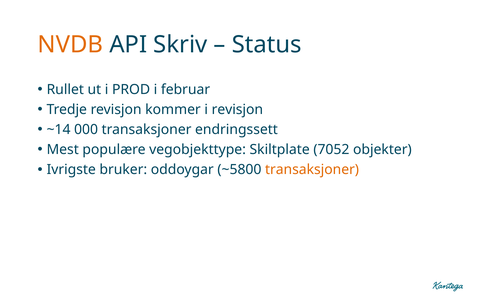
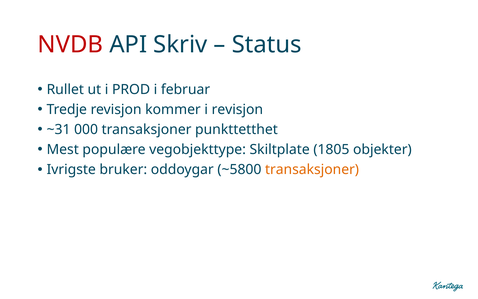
NVDB colour: orange -> red (70, 45)
~14: ~14 -> ~31 (59, 129)
endringssett: endringssett -> punkttetthet (236, 129)
7052: 7052 -> 1805 (331, 149)
